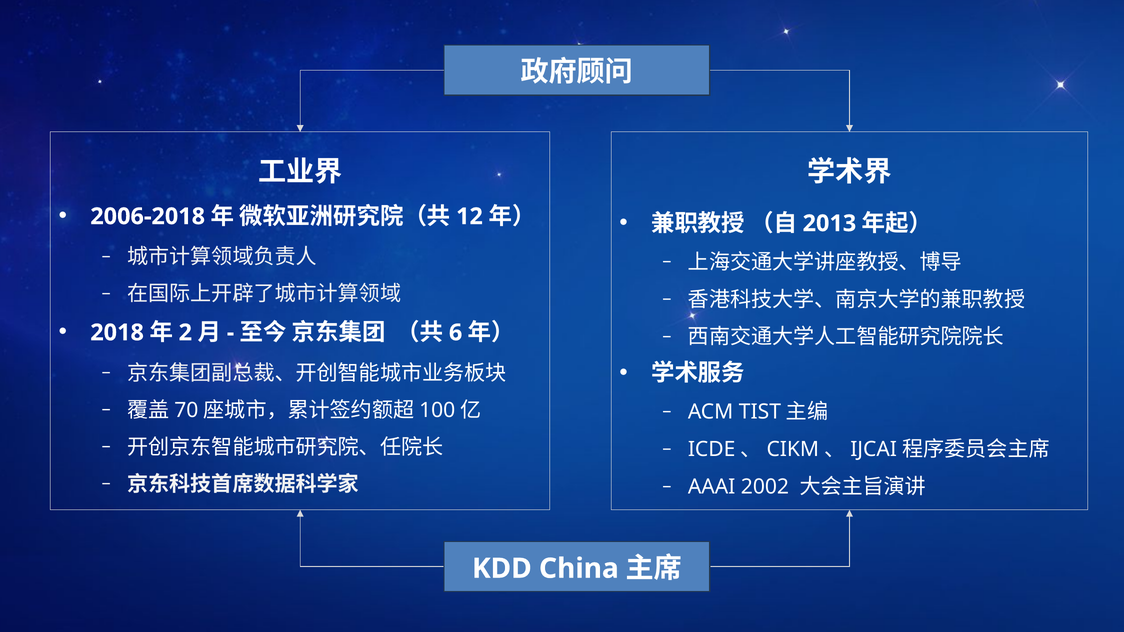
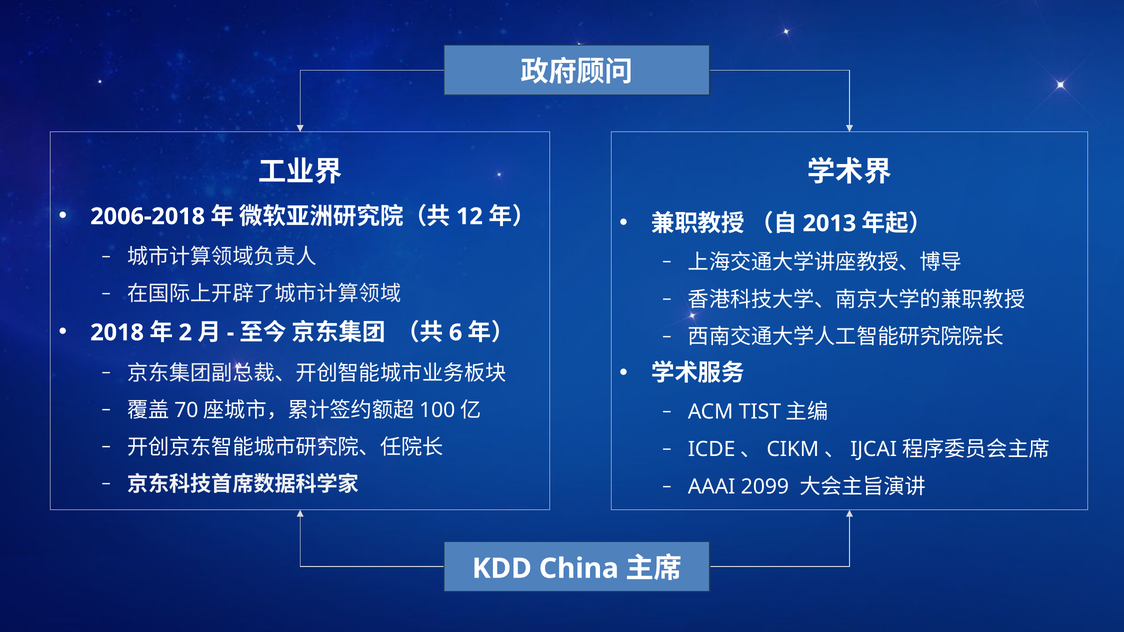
2002: 2002 -> 2099 (765, 487)
